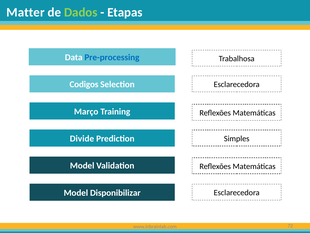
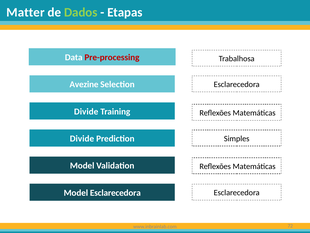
Pre-processing colour: blue -> red (112, 57)
Codigos: Codigos -> Avezine (84, 84)
Março: Março -> Divide (86, 111)
Model Disponibilizar: Disponibilizar -> Esclarecedora (115, 192)
